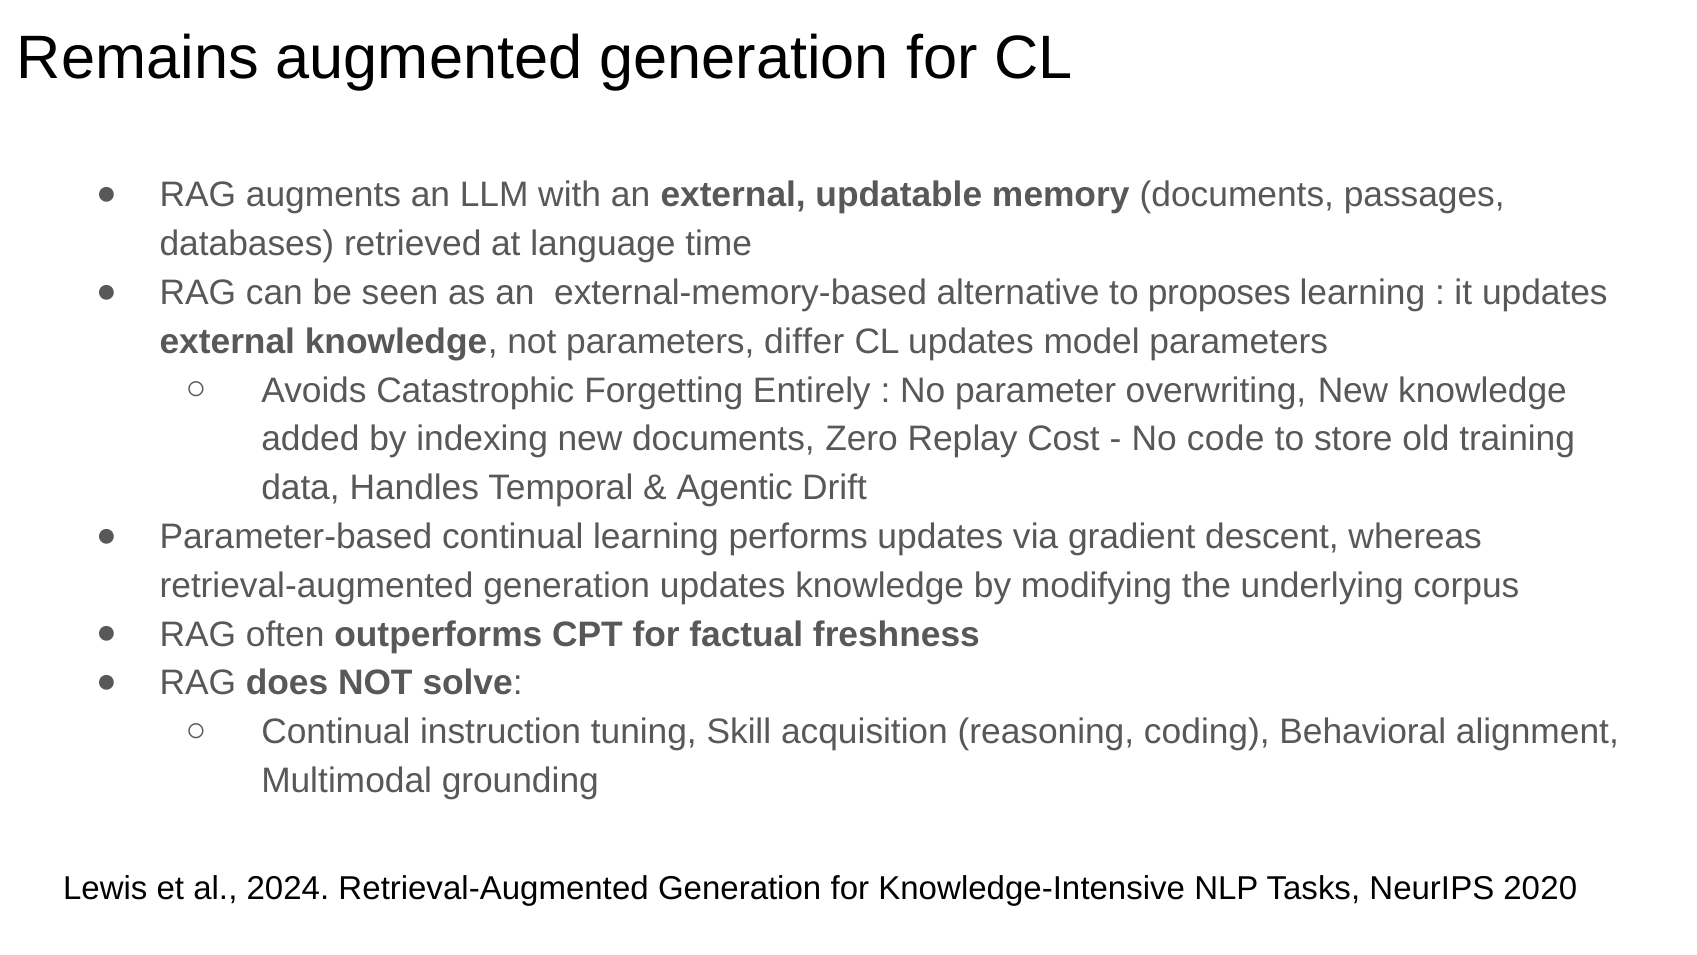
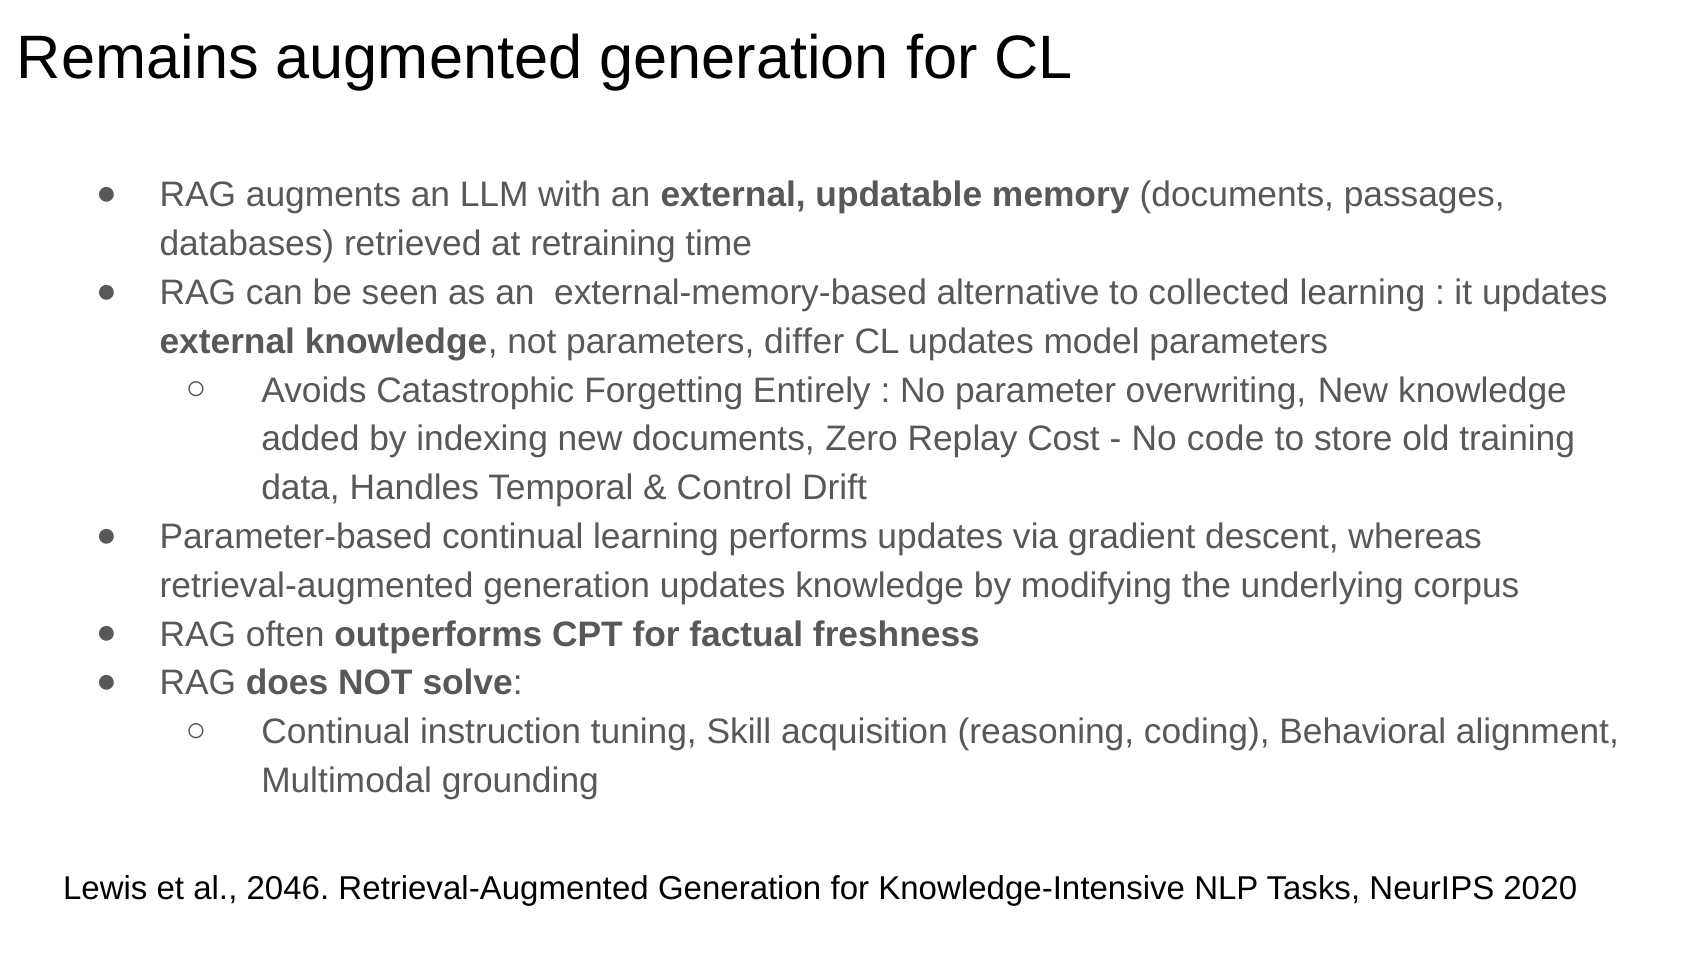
language: language -> retraining (603, 244)
proposes: proposes -> collected (1219, 293)
Agentic: Agentic -> Control (734, 488)
2024: 2024 -> 2046 (288, 888)
